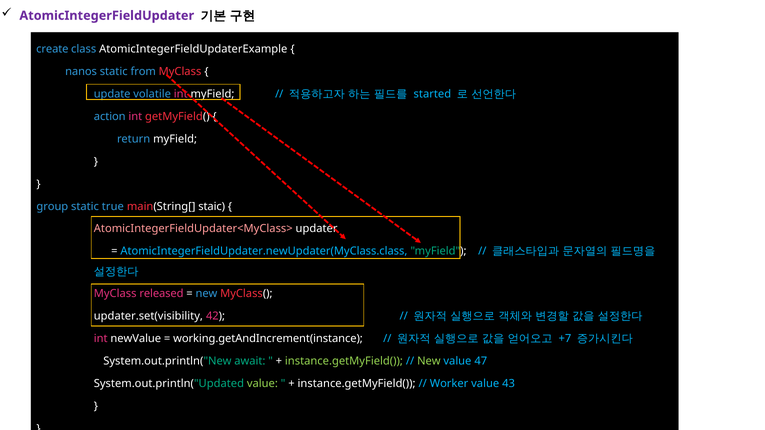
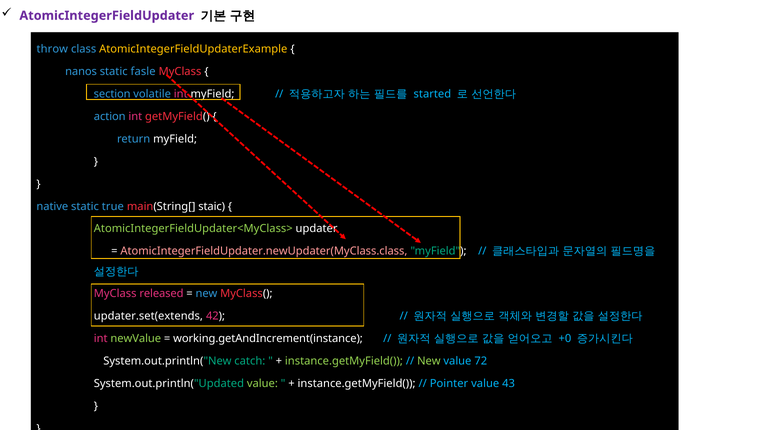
create: create -> throw (52, 49)
AtomicIntegerFieldUpdaterExample colour: white -> yellow (193, 49)
from: from -> fasle (143, 72)
update: update -> section (112, 94)
group: group -> native (52, 207)
AtomicIntegerFieldUpdater<MyClass> colour: pink -> light green (193, 229)
AtomicIntegerFieldUpdater.newUpdater(MyClass.class colour: light blue -> pink (264, 251)
updater.set(visibility: updater.set(visibility -> updater.set(extends (148, 316)
newValue colour: white -> light green (136, 339)
+7: +7 -> +0 (565, 339)
await: await -> catch (250, 361)
47: 47 -> 72 (481, 361)
Worker: Worker -> Pointer (449, 384)
